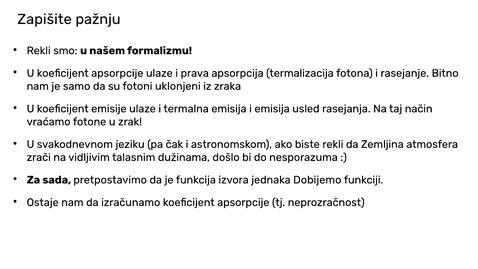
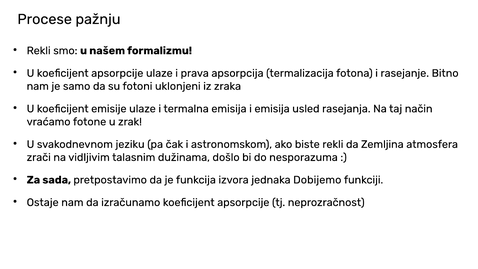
Zapišite: Zapišite -> Procese (45, 19)
